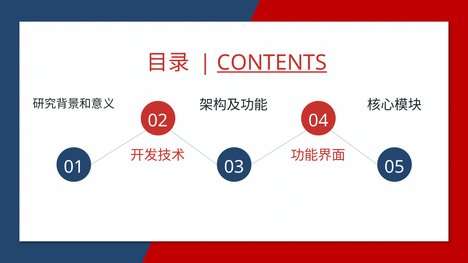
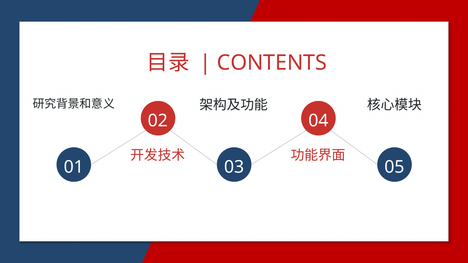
CONTENTS underline: present -> none (272, 63)
